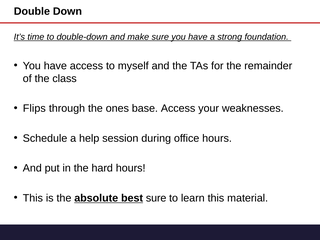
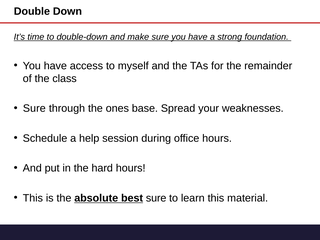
Flips: Flips -> Sure (34, 108)
base Access: Access -> Spread (178, 108)
